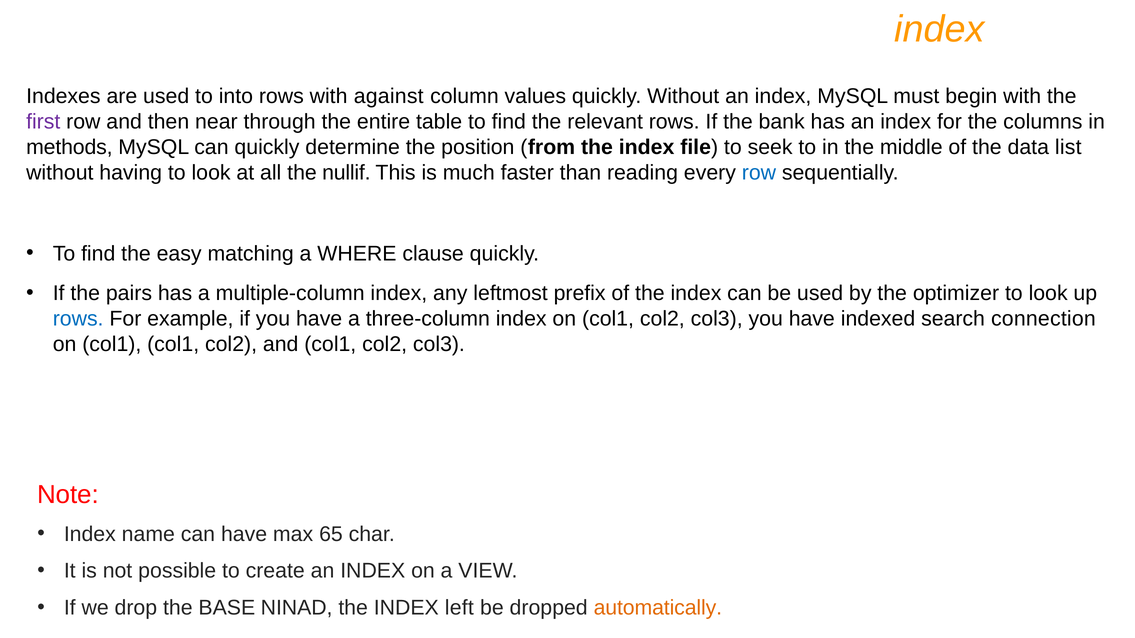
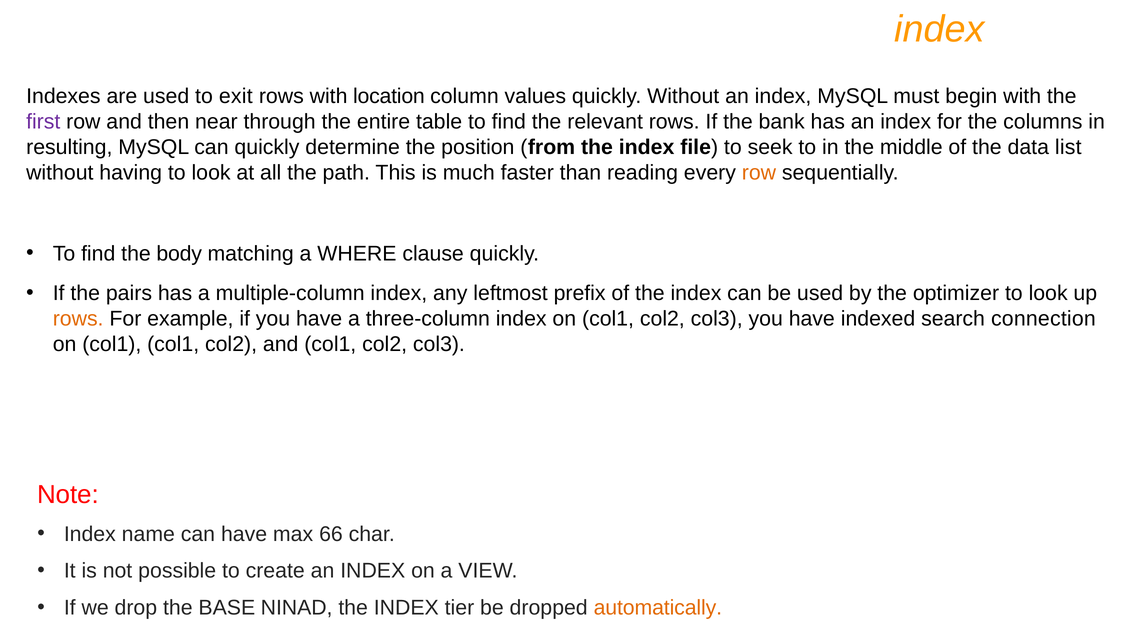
into: into -> exit (236, 96)
against: against -> location (389, 96)
methods: methods -> resulting (69, 148)
nullif: nullif -> path (346, 173)
row colour: blue -> orange (759, 173)
easy: easy -> body (179, 254)
rows colour: blue -> orange (78, 319)
65: 65 -> 66 (331, 534)
left: left -> tier (459, 608)
